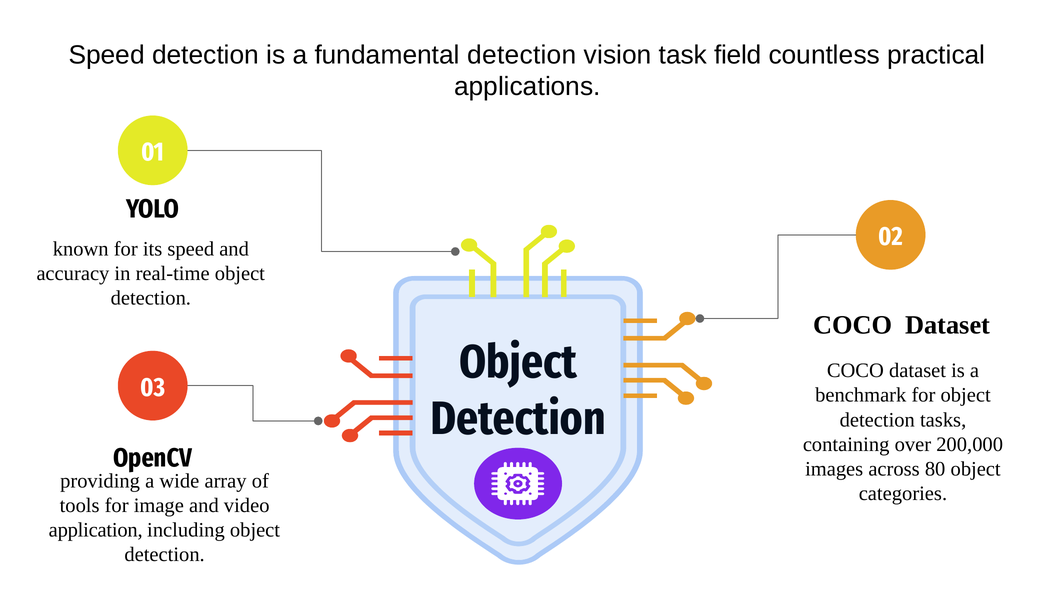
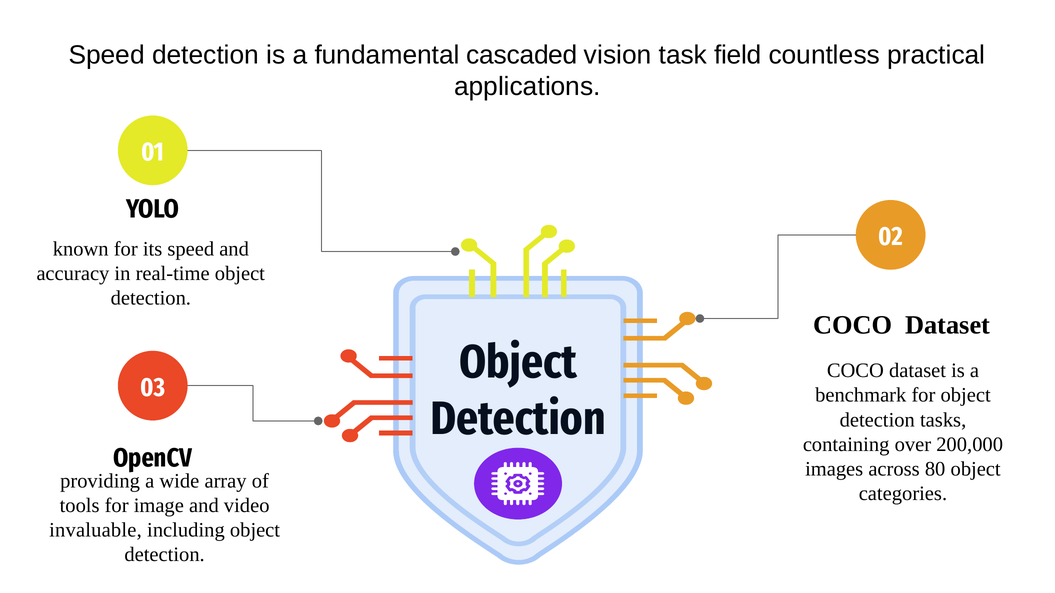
fundamental detection: detection -> cascaded (522, 55)
application: application -> invaluable (95, 530)
